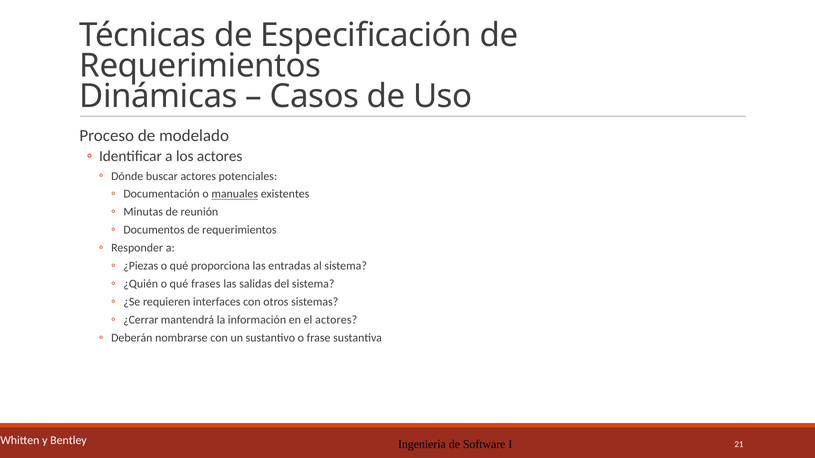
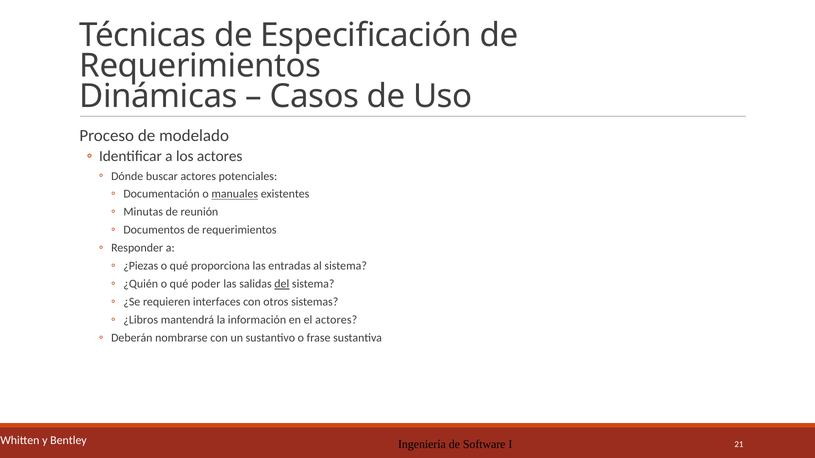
frases: frases -> poder (206, 284)
del underline: none -> present (282, 284)
¿Cerrar: ¿Cerrar -> ¿Libros (141, 320)
